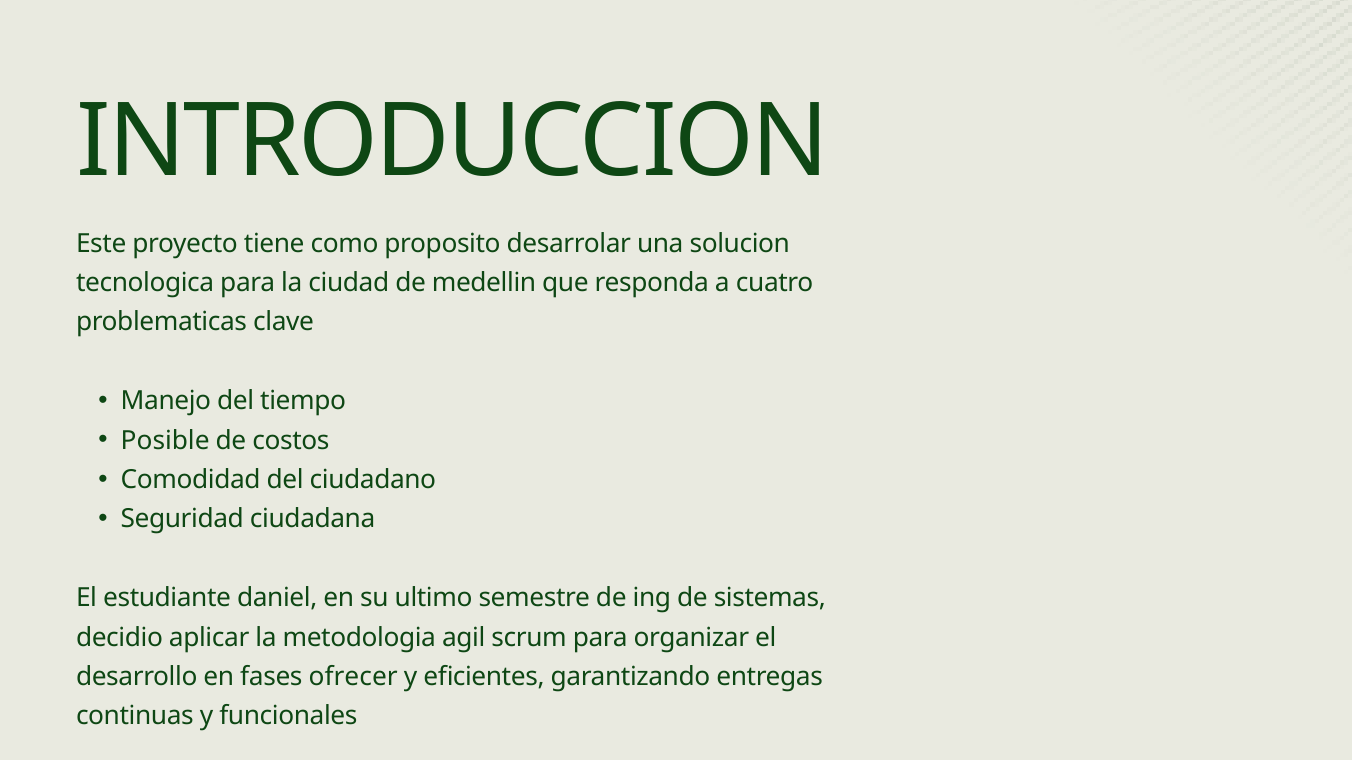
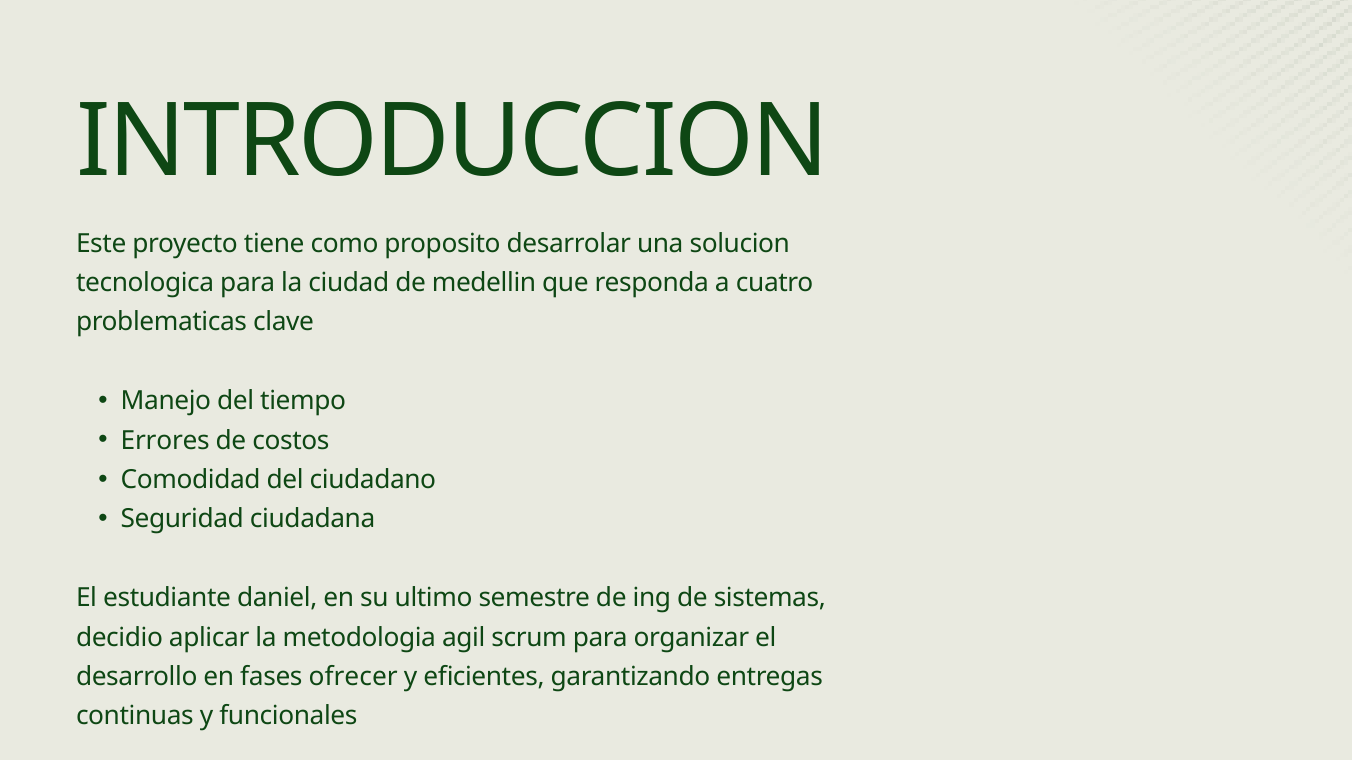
Posible: Posible -> Errores (165, 441)
